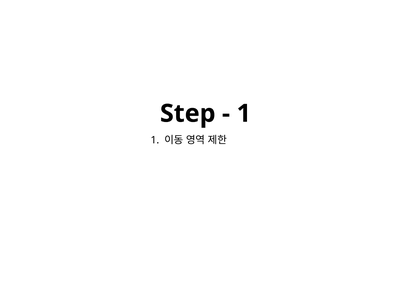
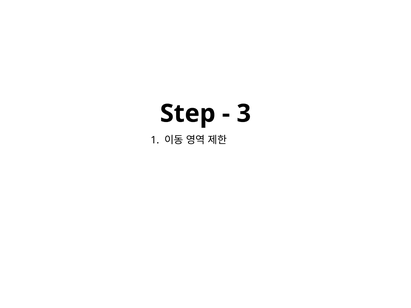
1: 1 -> 3 (244, 114)
